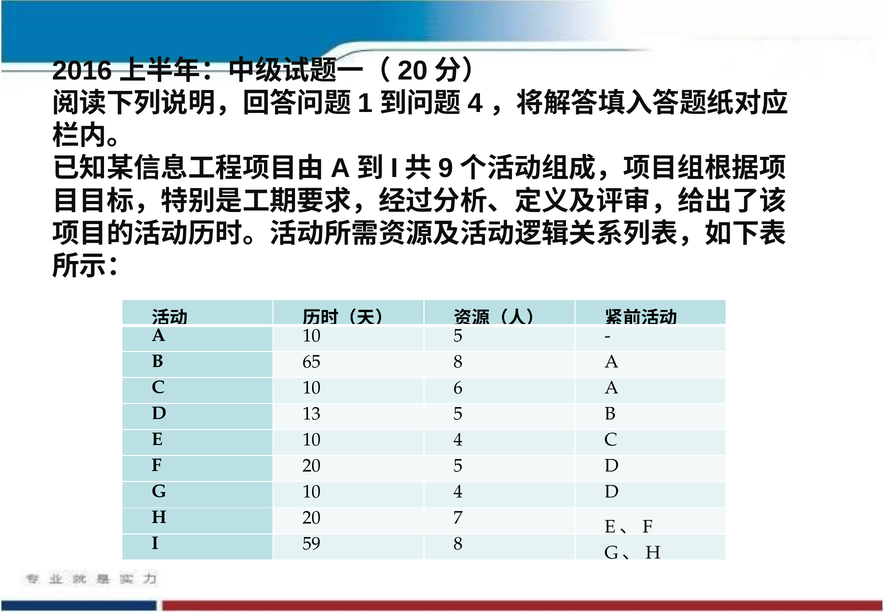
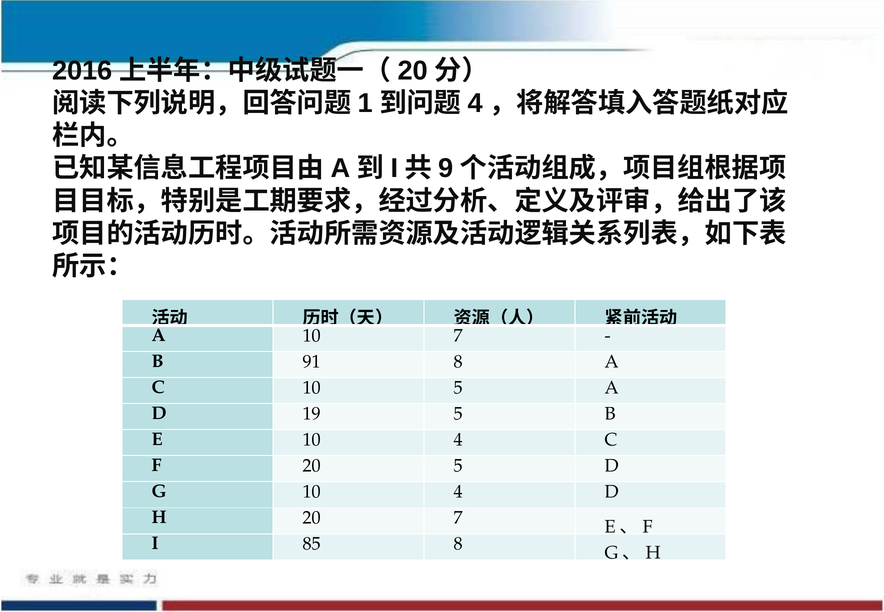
10 5: 5 -> 7 (458, 336)
65: 65 -> 91 (312, 362)
10 6: 6 -> 5 (458, 388)
13: 13 -> 19 (312, 414)
59: 59 -> 85 (312, 544)
